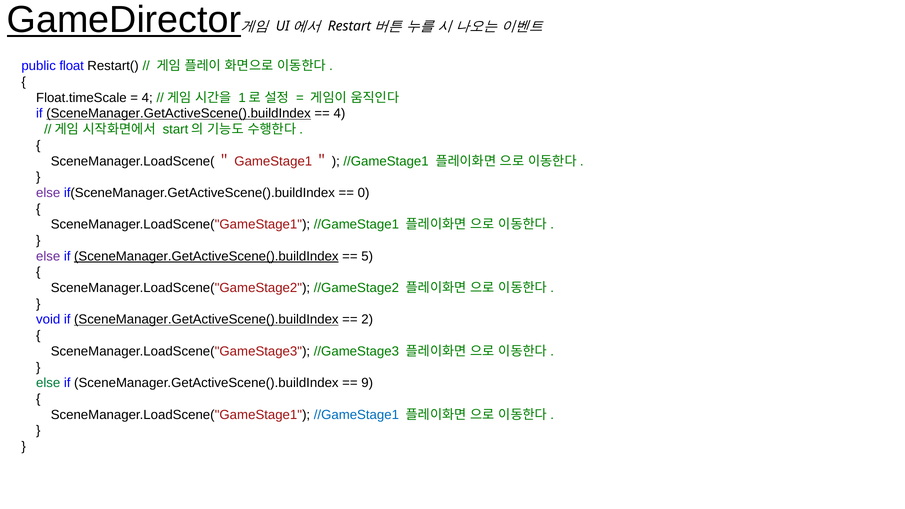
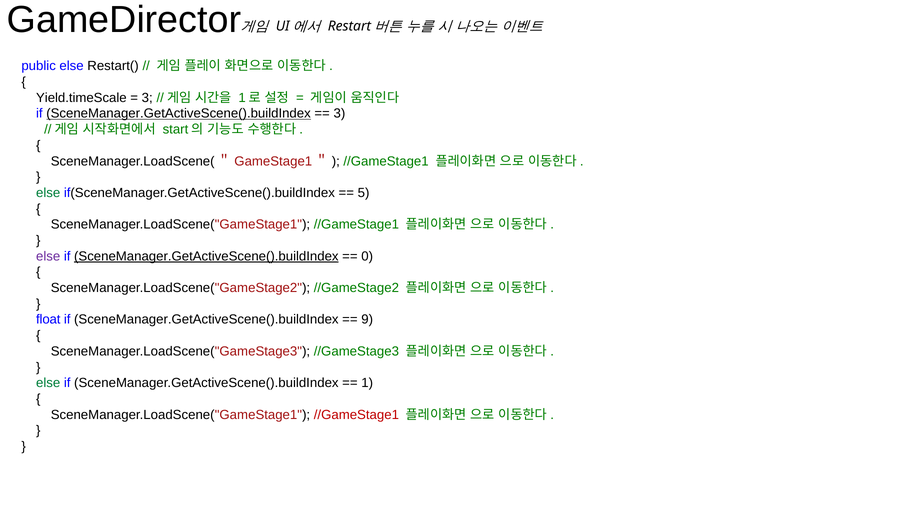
GameDirector underline: present -> none (124, 20)
public float: float -> else (72, 66)
Float.timeScale: Float.timeScale -> Yield.timeScale (81, 98)
4: 4 -> 3 (147, 98)
4: 4 -> 3 (339, 114)
else colour: purple -> green (48, 193)
0: 0 -> 5 (364, 193)
5: 5 -> 0 (367, 256)
void: void -> float (48, 320)
SceneManager.GetActiveScene().buildIndex underline: present -> none (206, 320)
2: 2 -> 9 (367, 320)
9: 9 -> 1 (367, 383)
//GameStage1 colour: blue -> red (356, 415)
